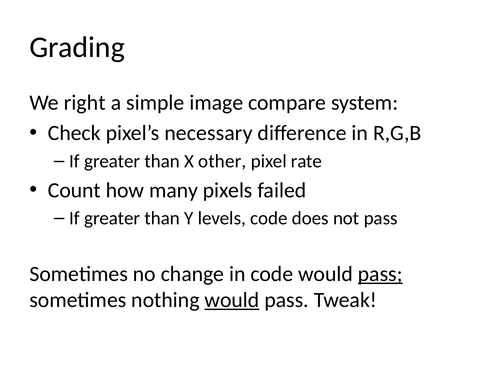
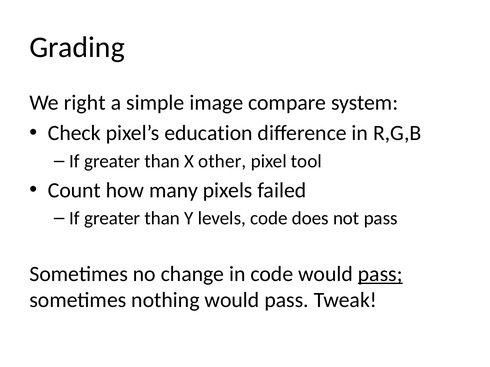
necessary: necessary -> education (209, 133)
rate: rate -> tool (306, 161)
would underline: present -> none (232, 301)
